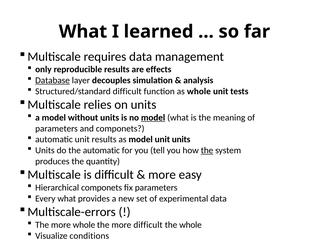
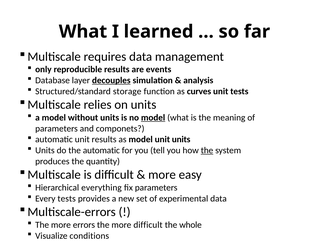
effects: effects -> events (159, 70)
Database underline: present -> none (53, 81)
decouples underline: none -> present (111, 81)
Structured/standard difficult: difficult -> storage (127, 92)
as whole: whole -> curves (199, 92)
Hierarchical componets: componets -> everything (102, 188)
Every what: what -> tests (67, 199)
more whole: whole -> errors (84, 225)
